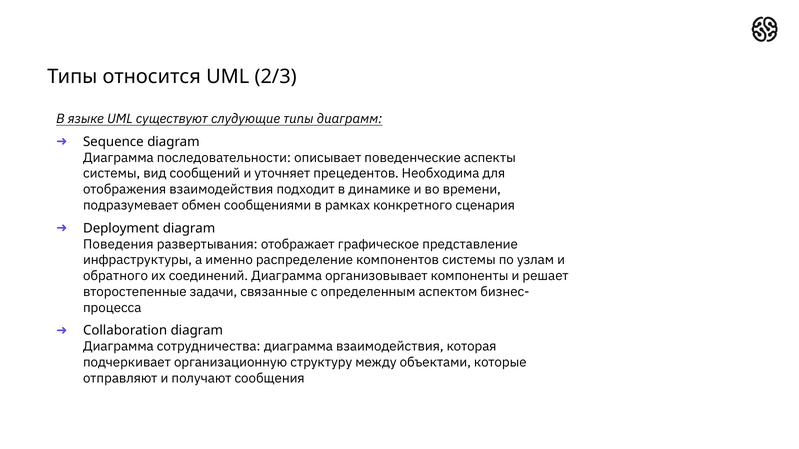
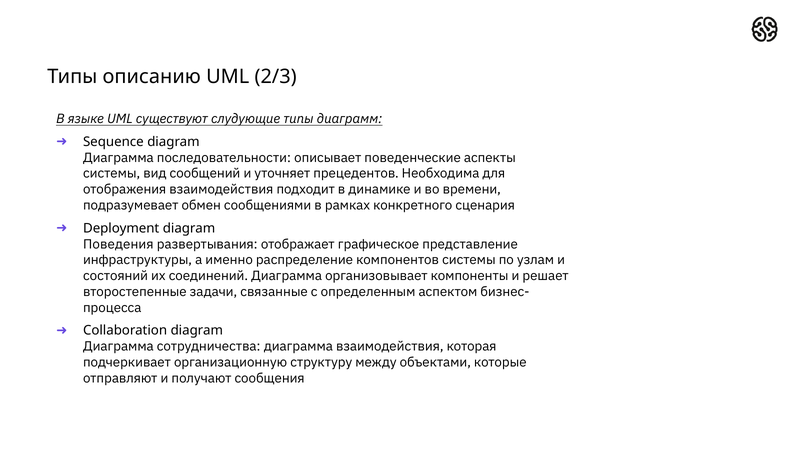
относится: относится -> описанию (152, 77)
обратного: обратного -> состояний (116, 276)
